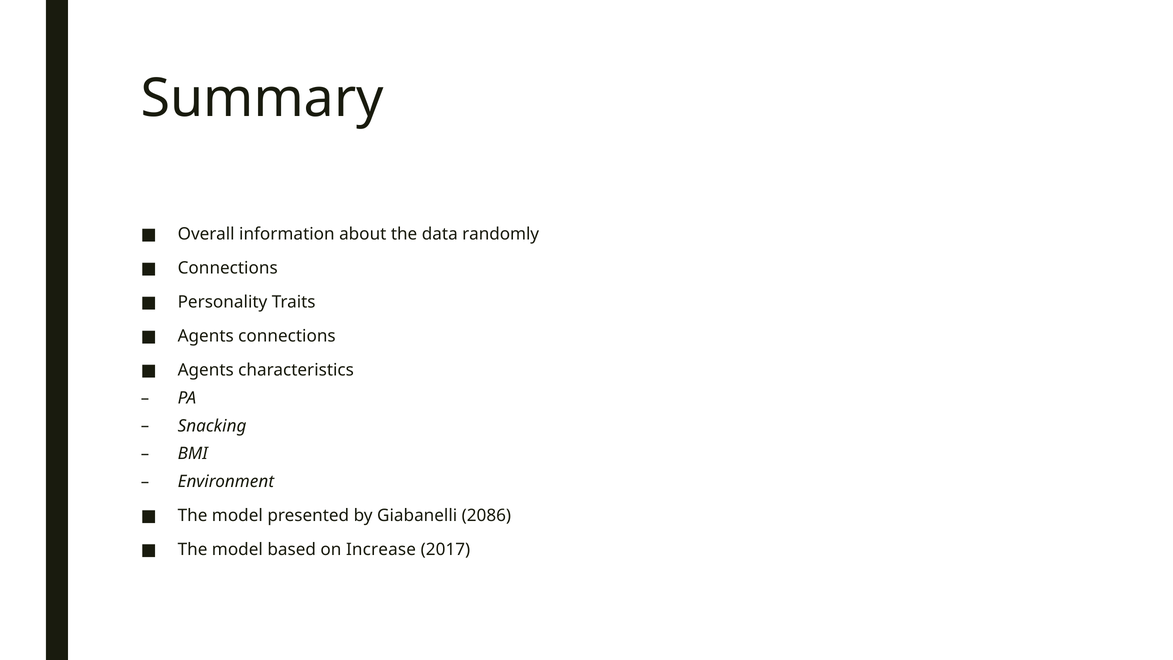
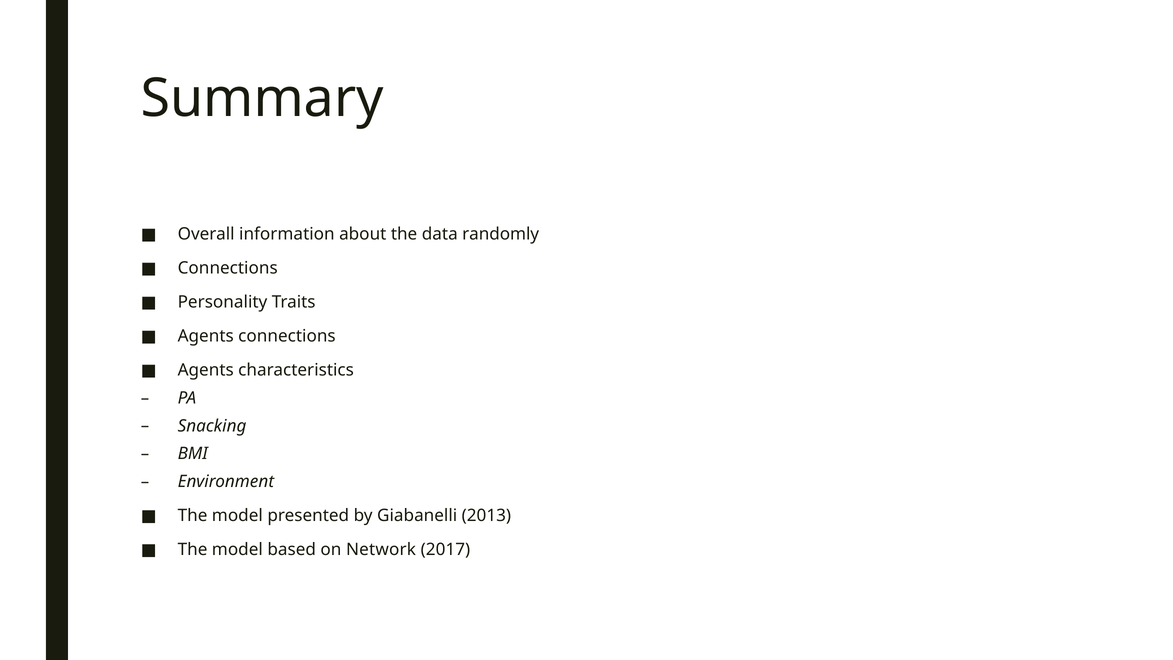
2086: 2086 -> 2013 (486, 515)
Increase: Increase -> Network (381, 549)
